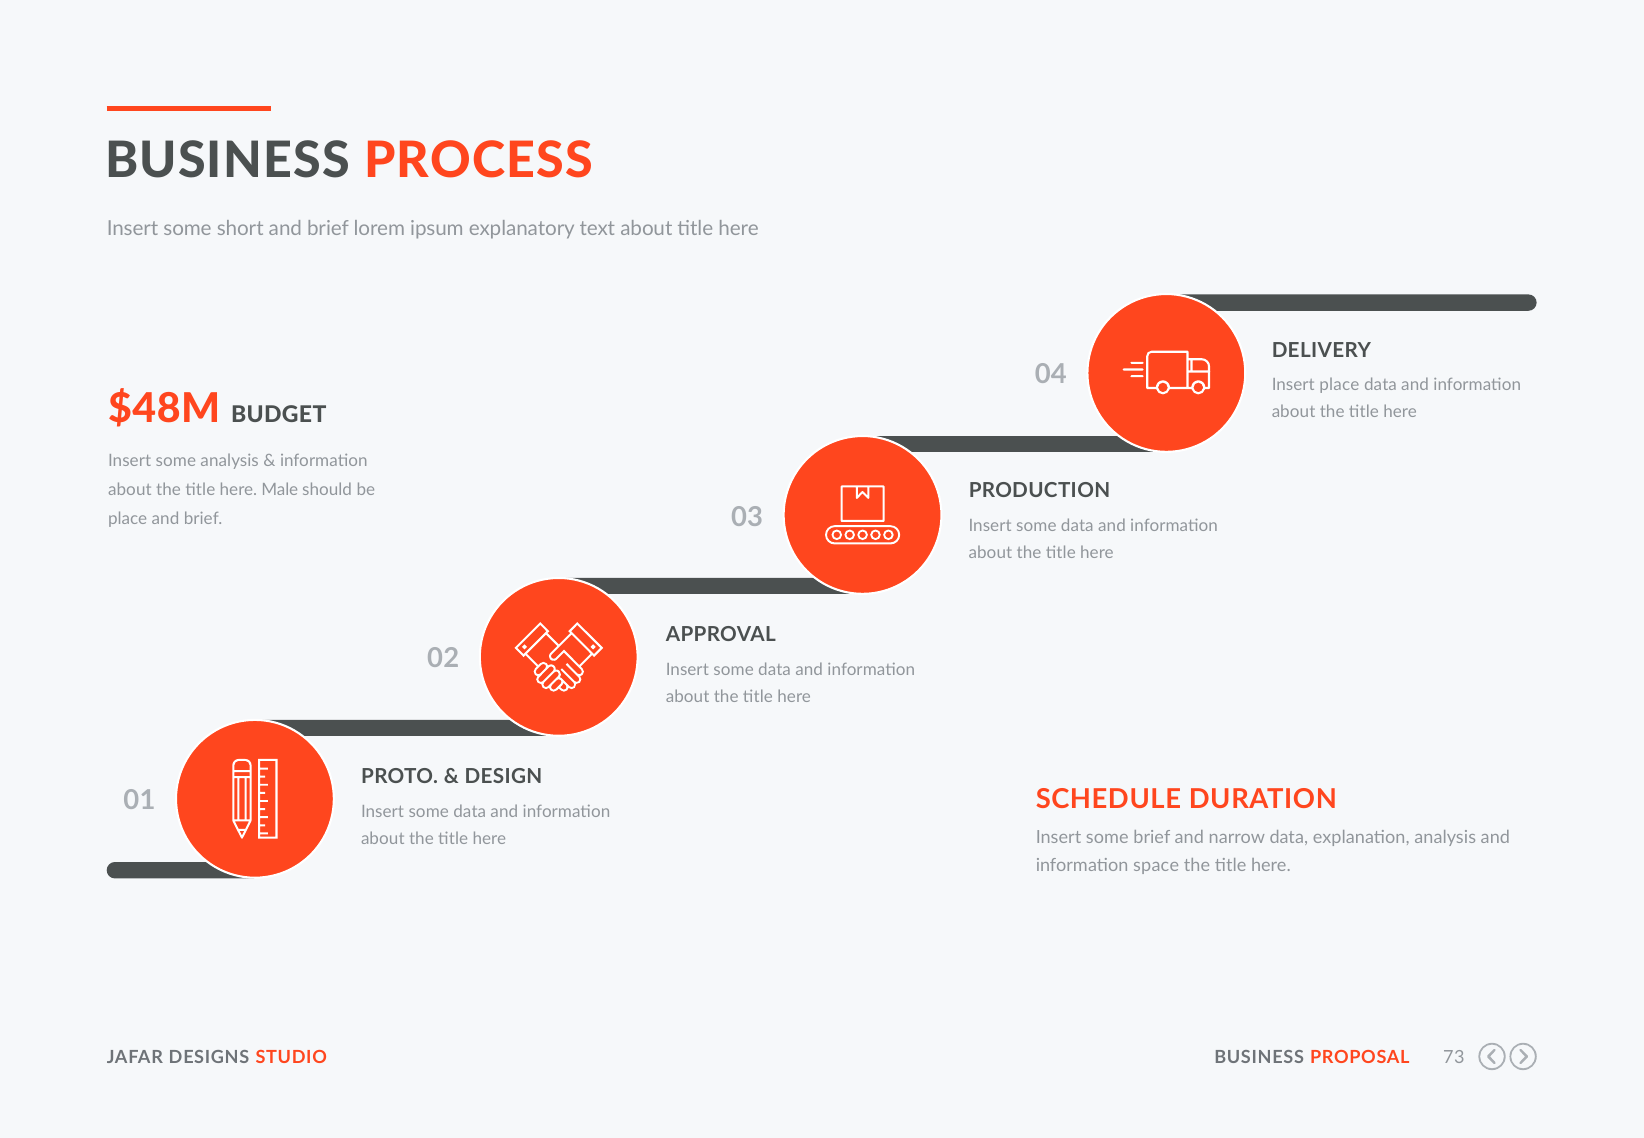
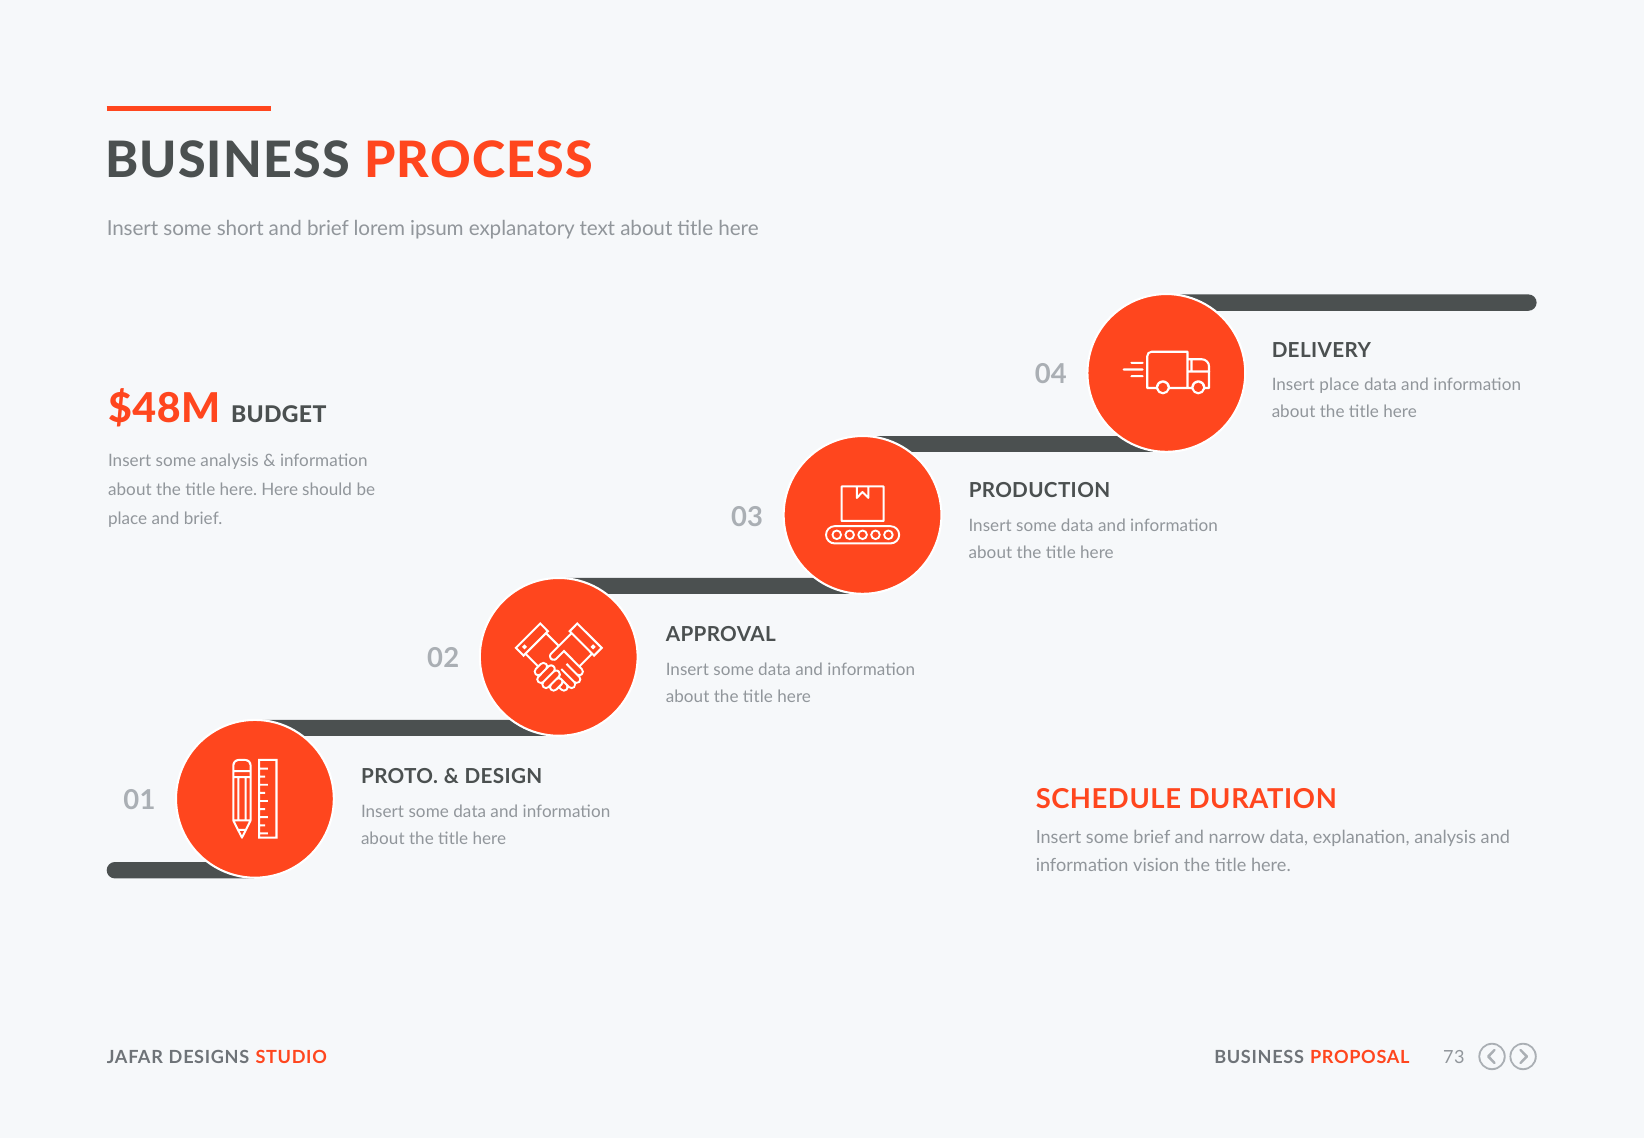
here Male: Male -> Here (280, 490)
space: space -> vision (1156, 866)
